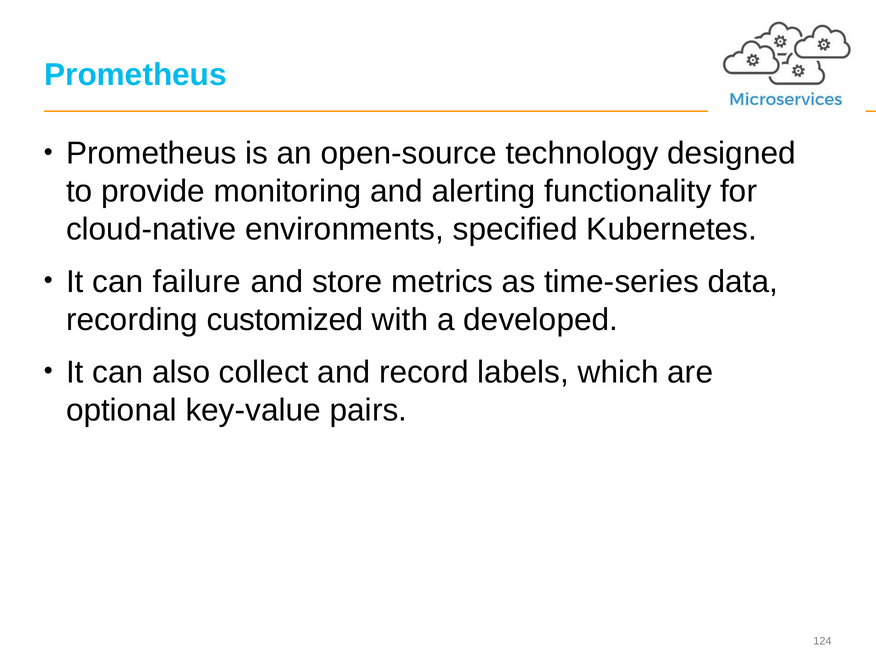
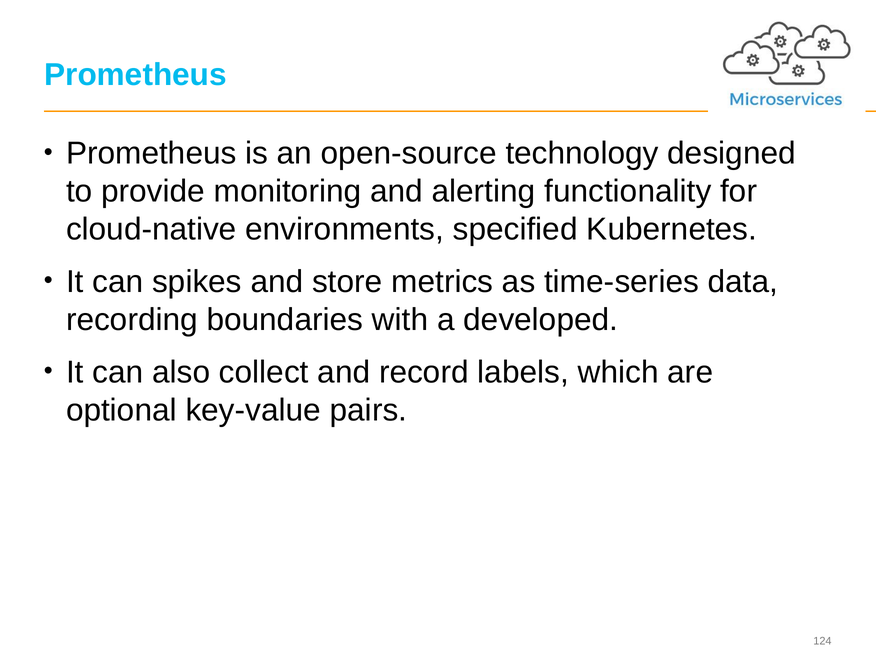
failure: failure -> spikes (197, 282)
customized: customized -> boundaries (285, 320)
